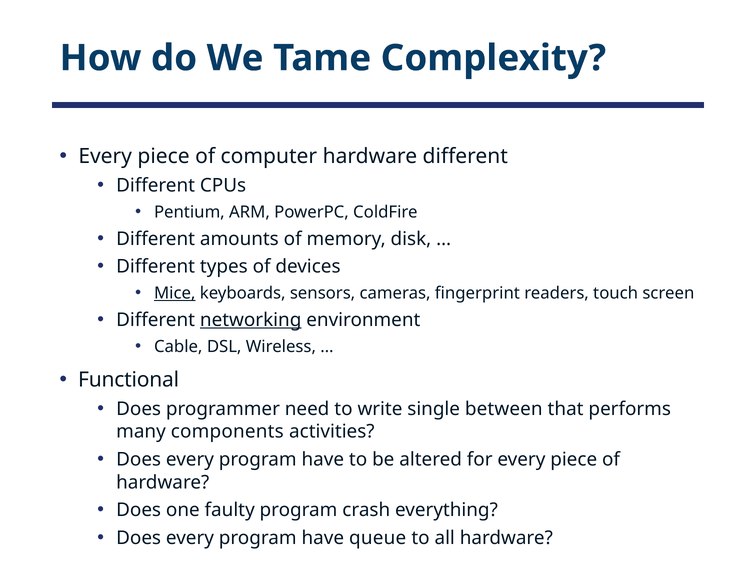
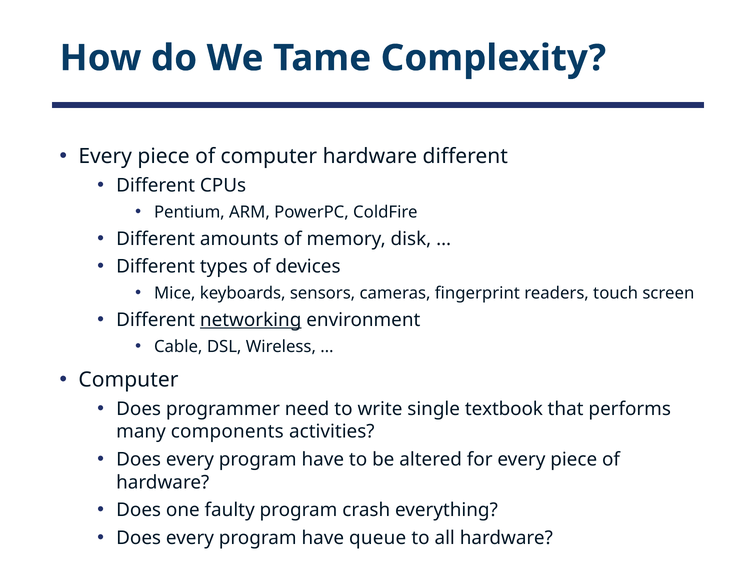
Mice underline: present -> none (175, 293)
Functional: Functional -> Computer (128, 380)
between: between -> textbook (504, 409)
